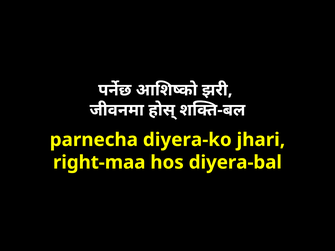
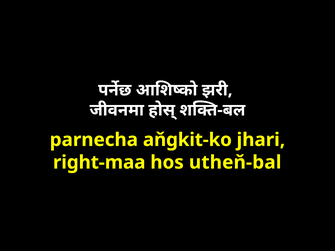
diyera-ko: diyera-ko -> aňgkit-ko (187, 140)
diyera-bal: diyera-bal -> utheň-bal (235, 163)
